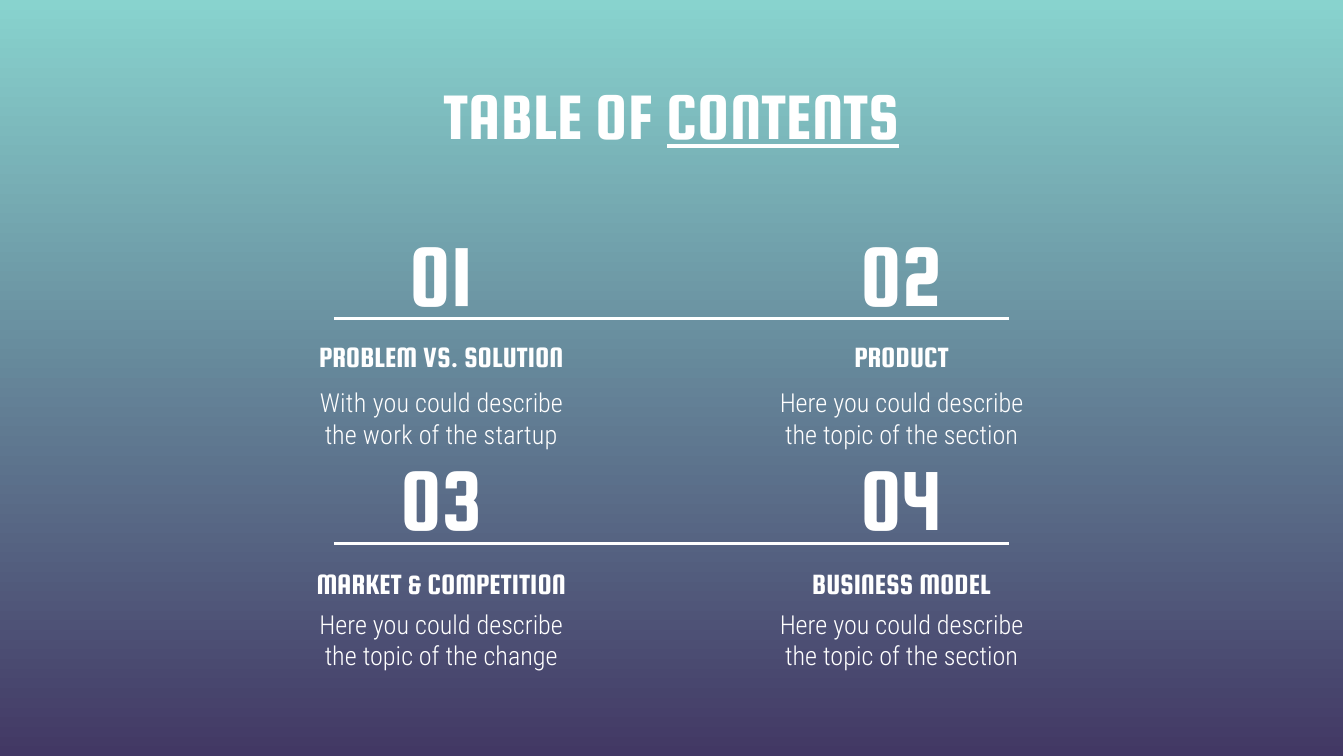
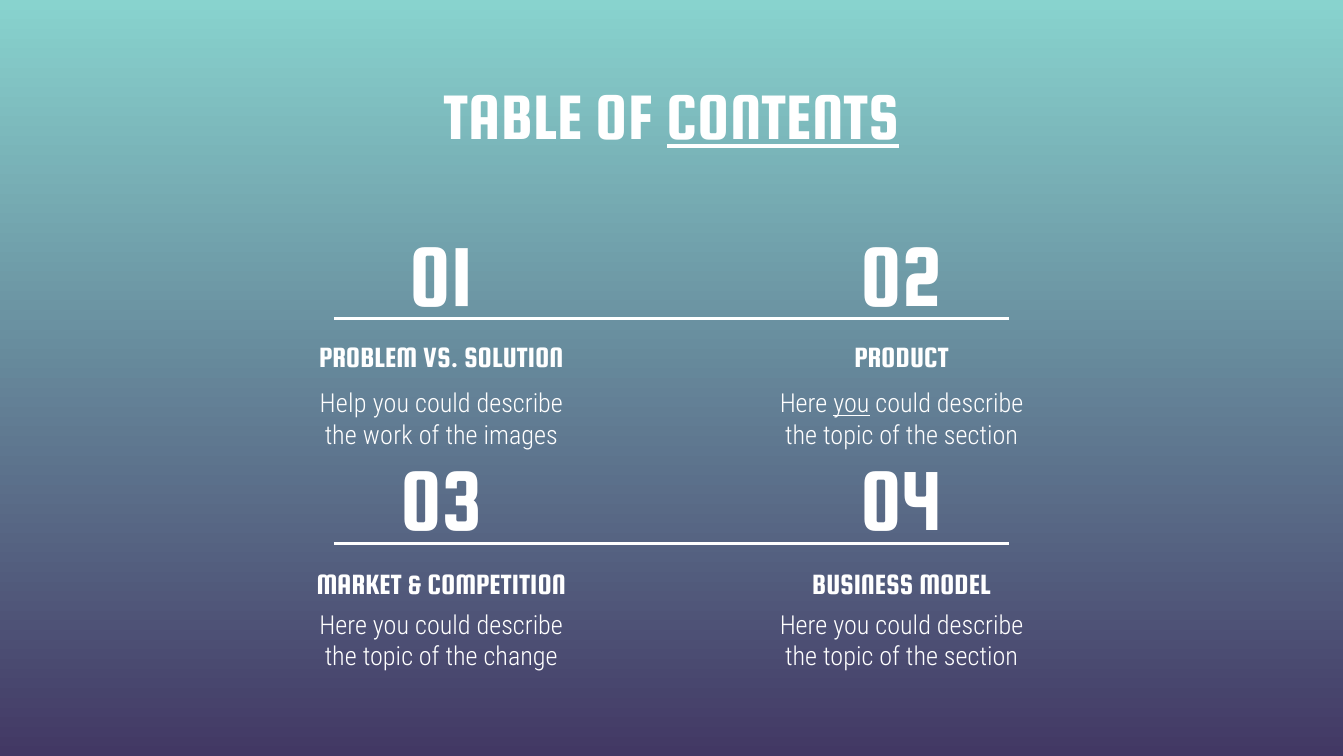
With: With -> Help (343, 404)
you underline: none -> present (851, 404)
startup: startup -> images (521, 435)
